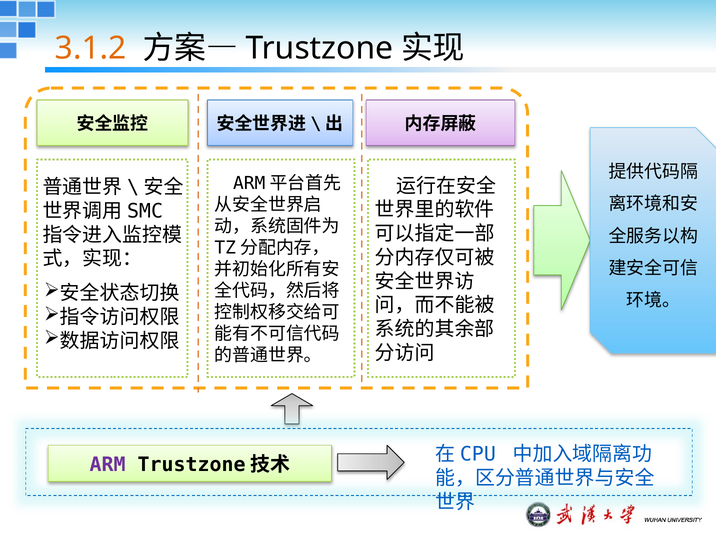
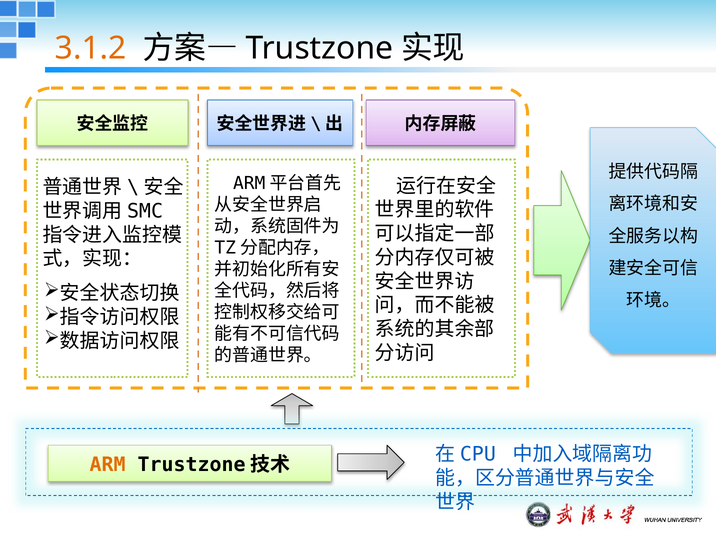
ARM colour: purple -> orange (108, 465)
